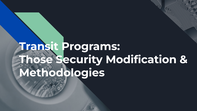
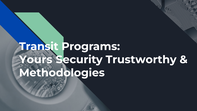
Those: Those -> Yours (36, 59)
Modification: Modification -> Trustworthy (141, 59)
